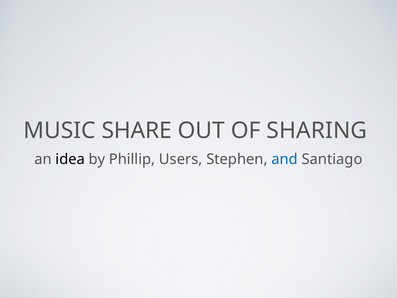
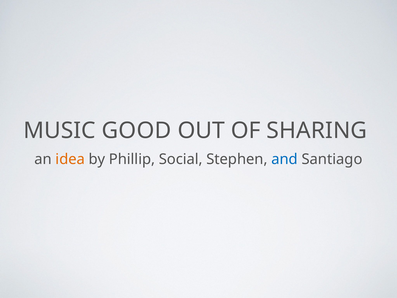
SHARE: SHARE -> GOOD (136, 130)
idea colour: black -> orange (70, 159)
Users: Users -> Social (181, 159)
